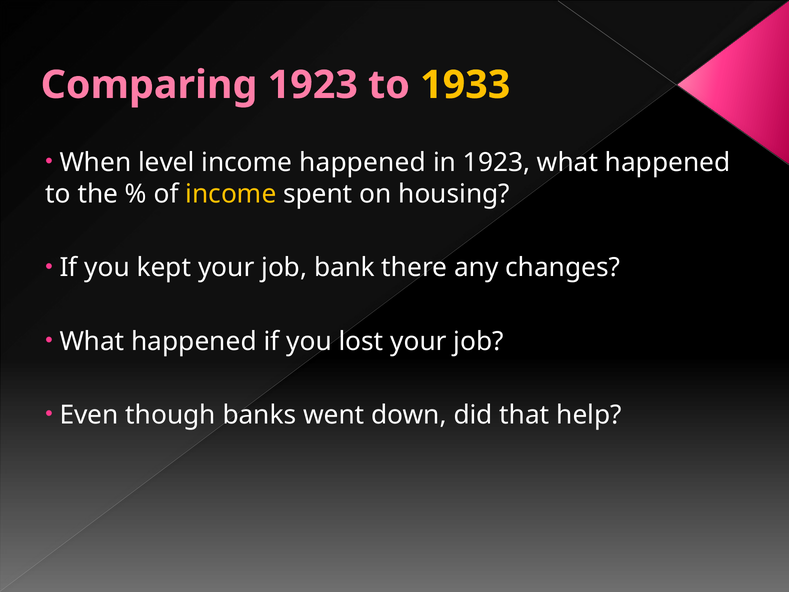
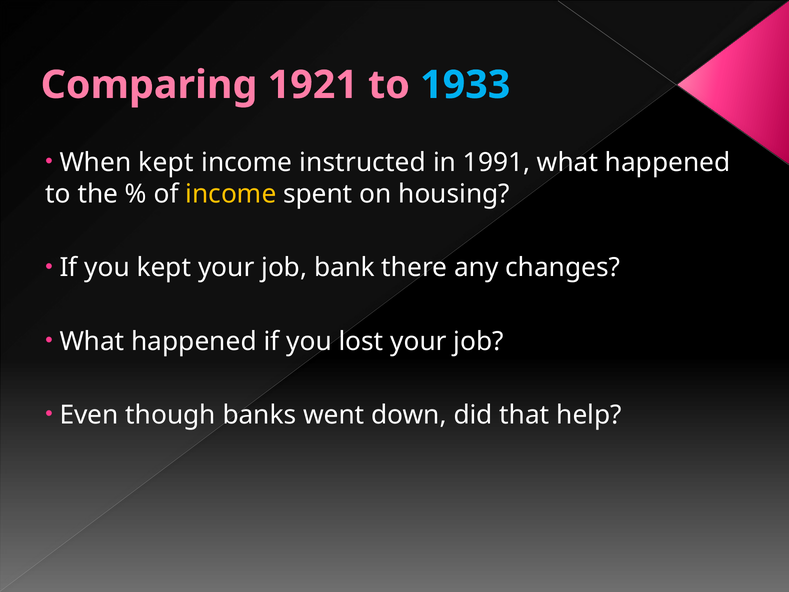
Comparing 1923: 1923 -> 1921 (313, 85)
1933 colour: yellow -> light blue (465, 85)
When level: level -> kept (166, 162)
income happened: happened -> instructed (363, 162)
in 1923: 1923 -> 1991 (497, 162)
